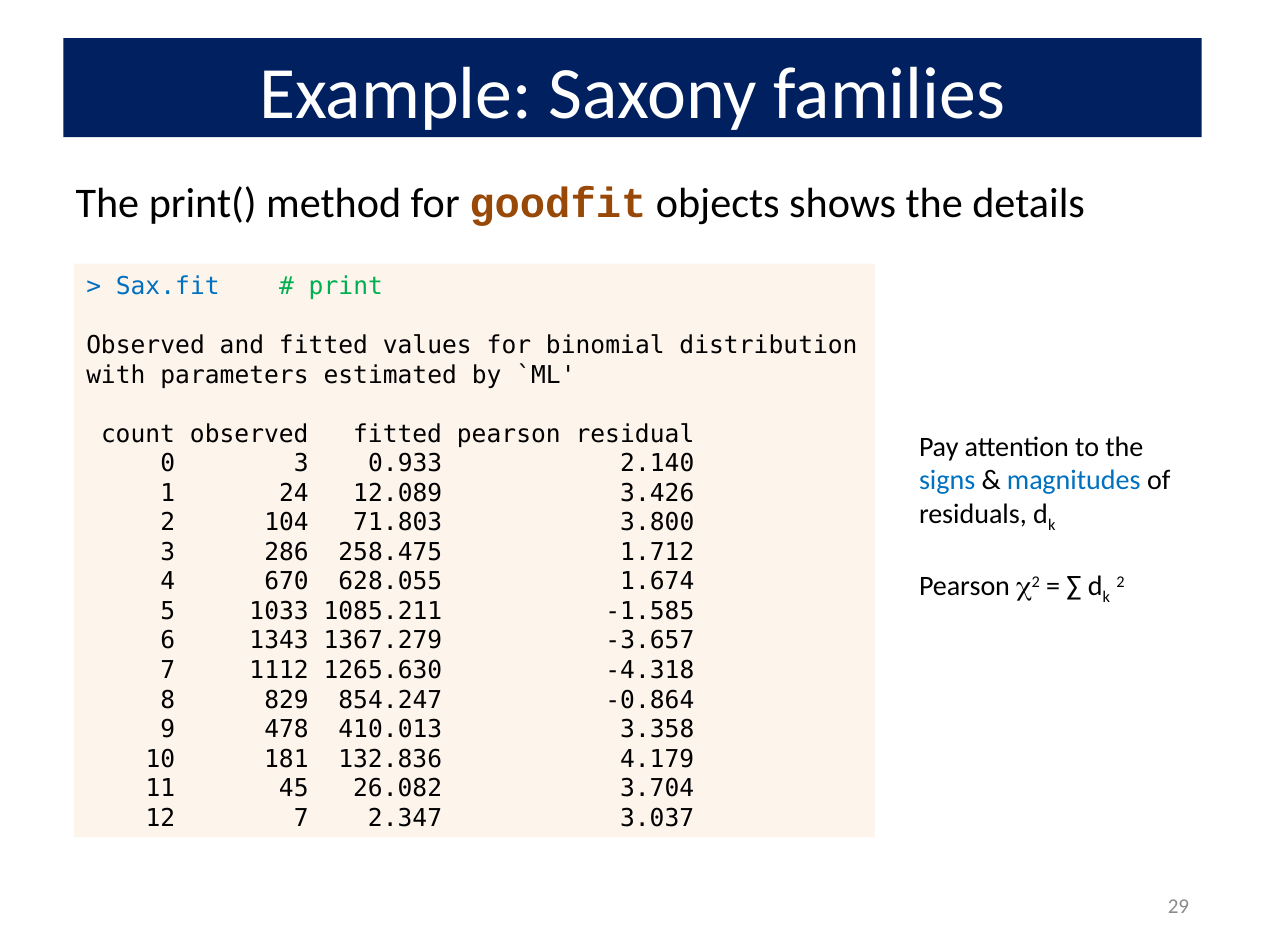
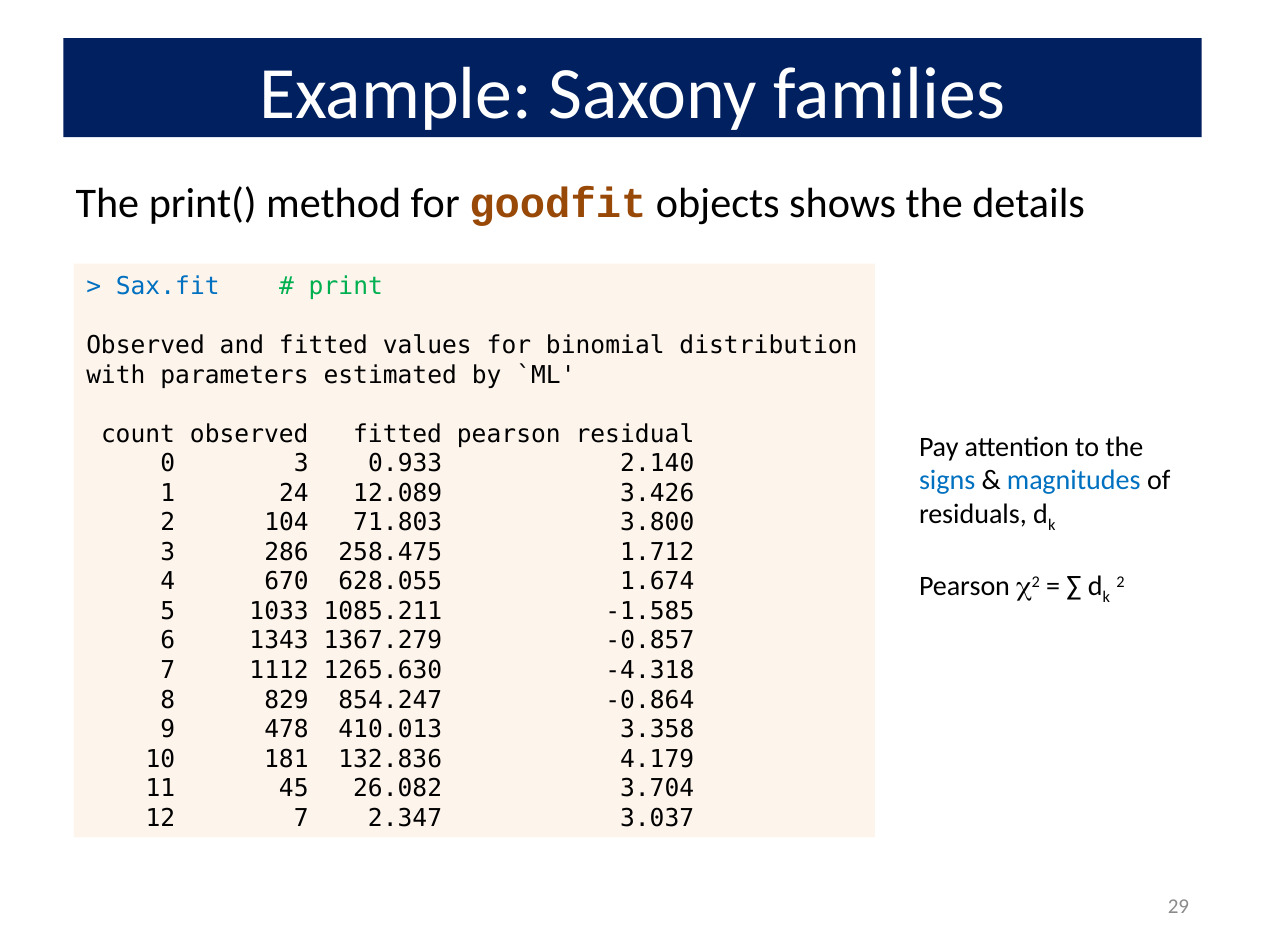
-3.657: -3.657 -> -0.857 (650, 641)
